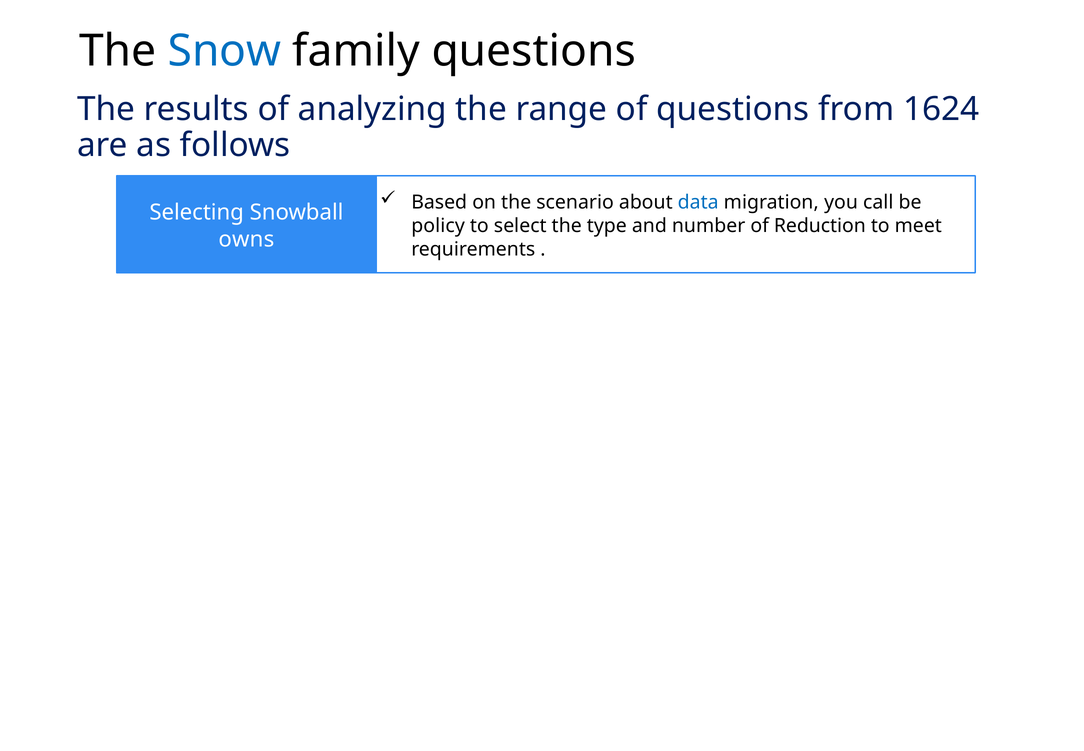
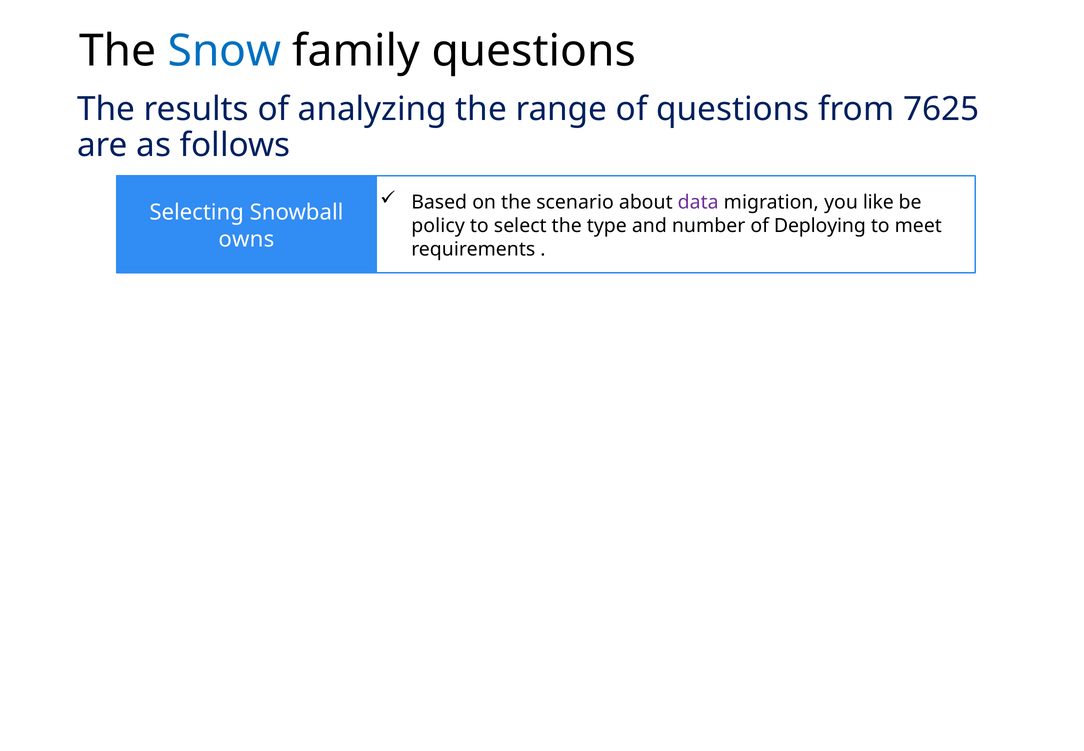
1624: 1624 -> 7625 (941, 109)
data colour: blue -> purple (698, 202)
call: call -> like (878, 202)
Reduction: Reduction -> Deploying (820, 226)
